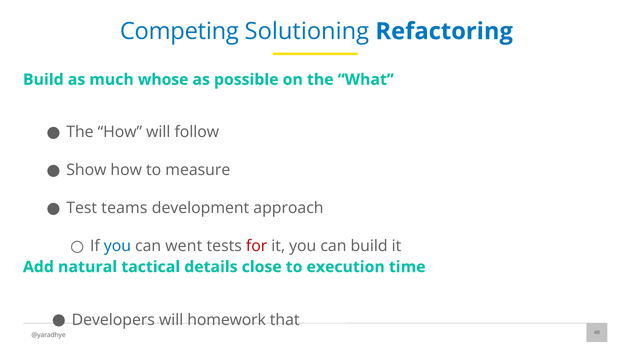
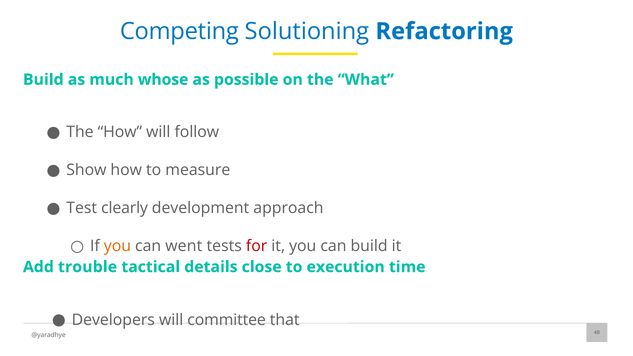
teams: teams -> clearly (125, 208)
you colour: blue -> orange (117, 246)
natural: natural -> trouble (88, 267)
homework: homework -> committee (227, 320)
